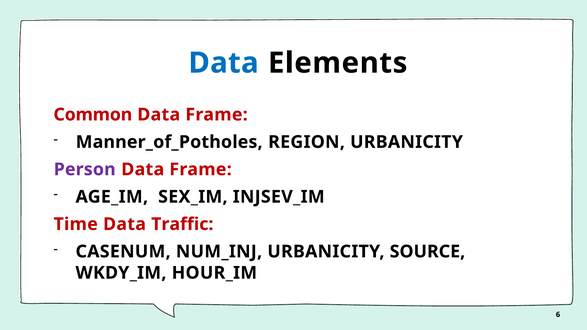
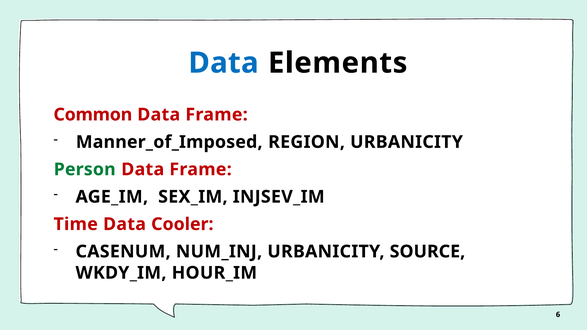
Manner_of_Potholes: Manner_of_Potholes -> Manner_of_Imposed (169, 142)
Person colour: purple -> green (85, 169)
Traffic: Traffic -> Cooler (182, 224)
